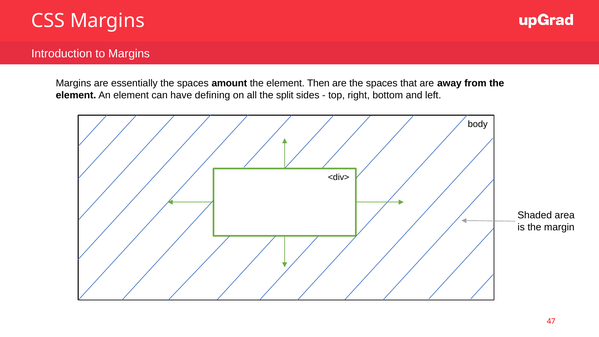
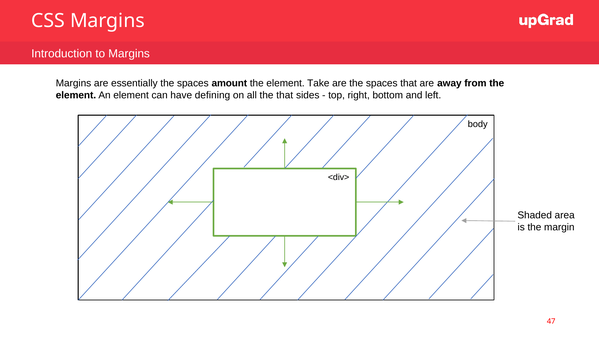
Then: Then -> Take (318, 83)
the split: split -> that (285, 95)
